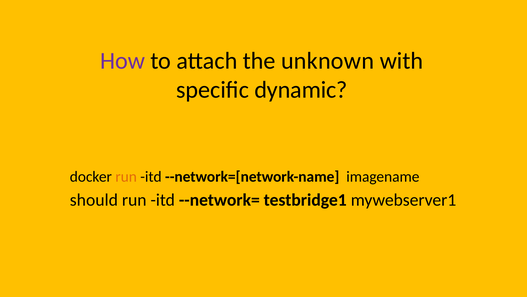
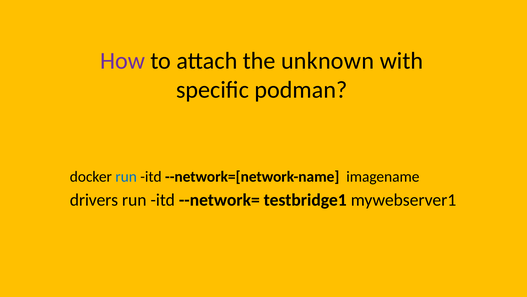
dynamic: dynamic -> podman (301, 90)
run colour: orange -> blue (126, 176)
should: should -> drivers (94, 200)
